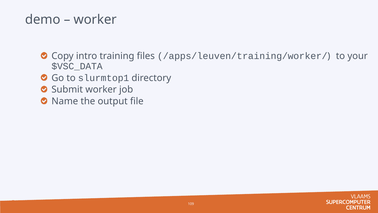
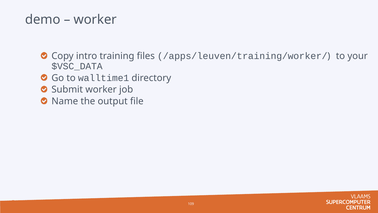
slurmtop1: slurmtop1 -> walltime1 (104, 78)
